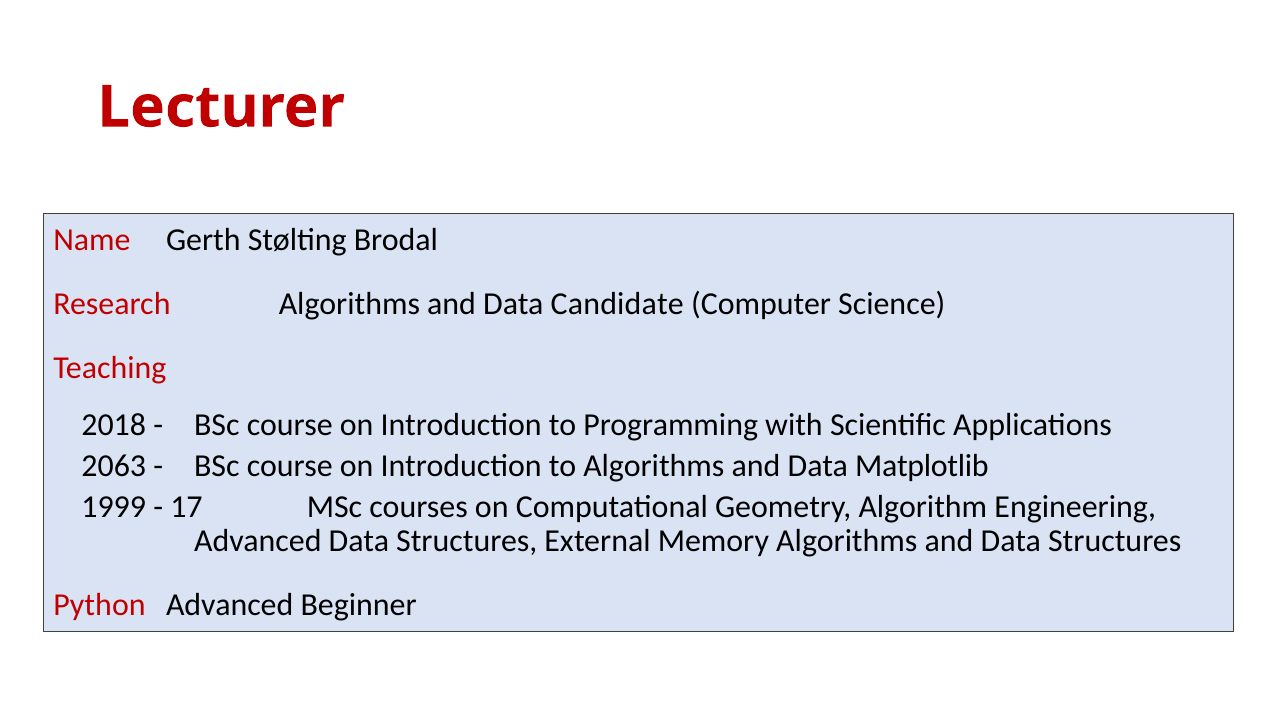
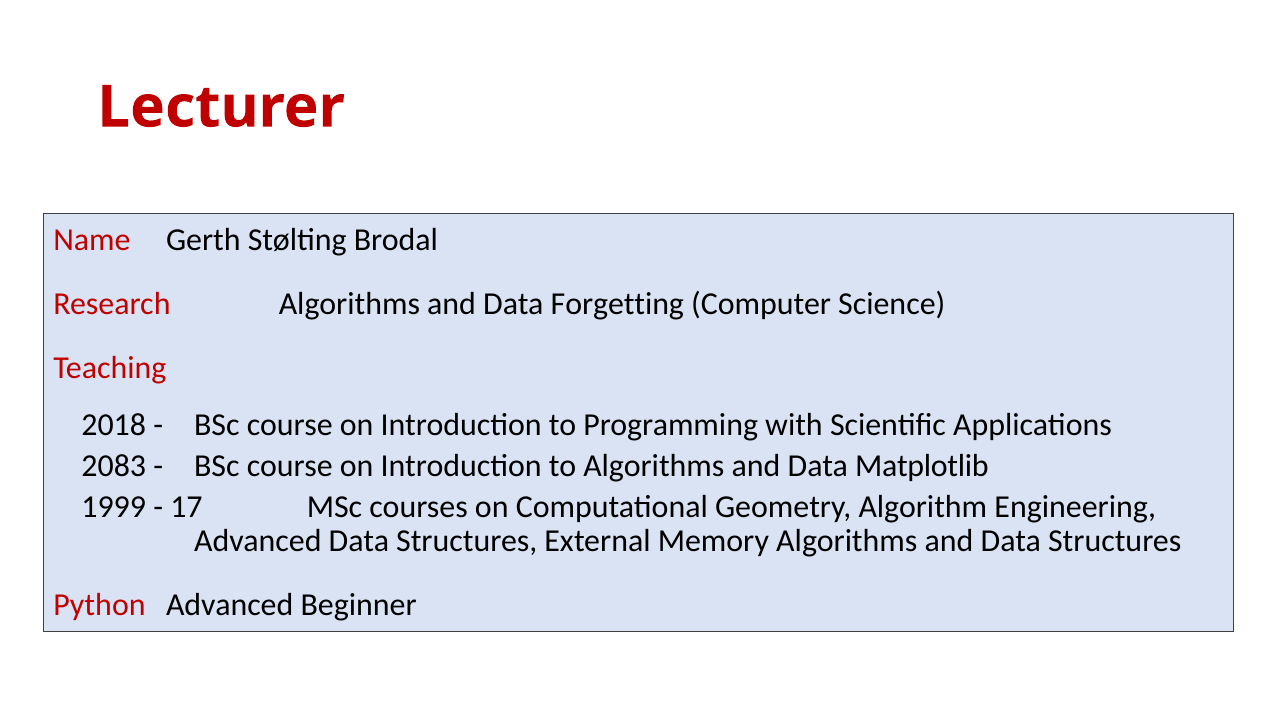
Candidate: Candidate -> Forgetting (617, 304)
2063: 2063 -> 2083 (114, 466)
